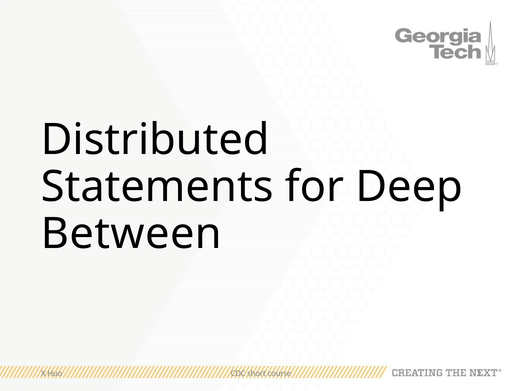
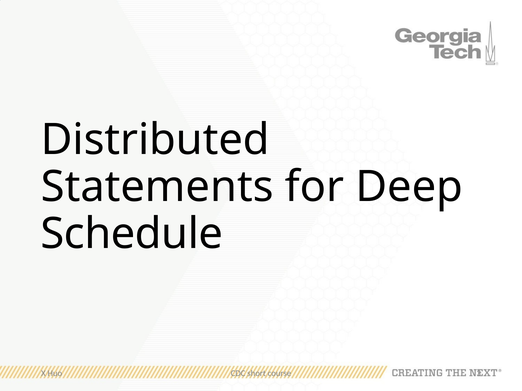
Between: Between -> Schedule (132, 234)
